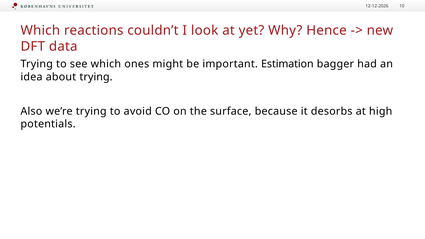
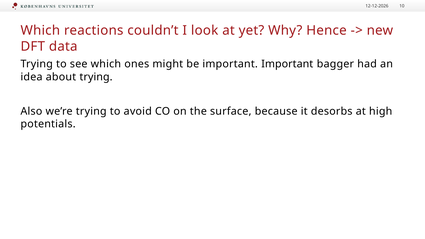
important Estimation: Estimation -> Important (287, 64)
